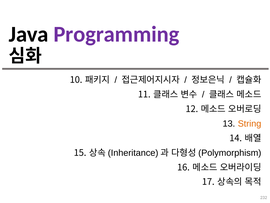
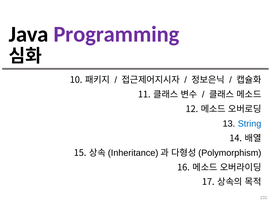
String colour: orange -> blue (250, 123)
